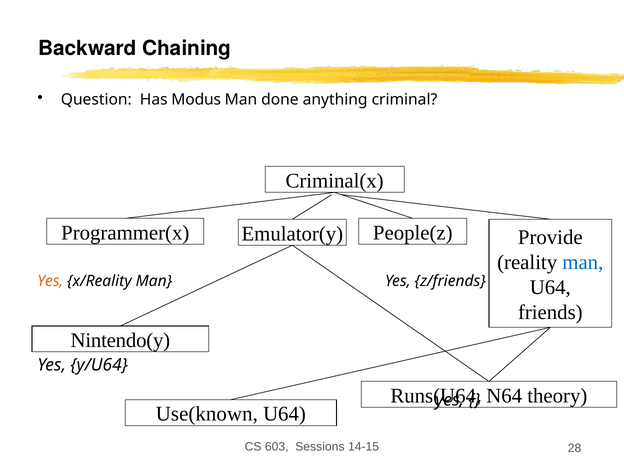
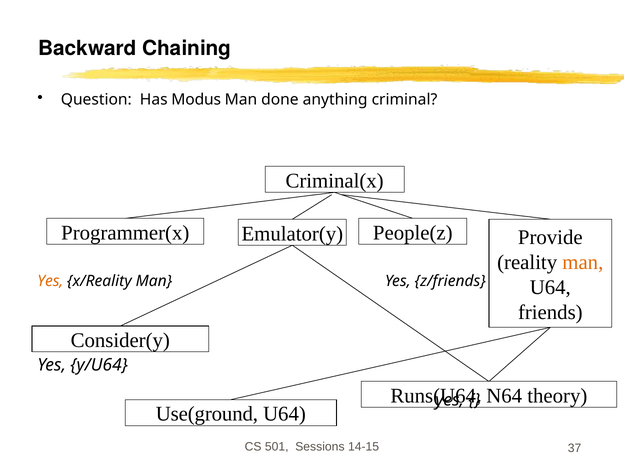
man colour: blue -> orange (583, 262)
Nintendo(y: Nintendo(y -> Consider(y (120, 340)
Use(known: Use(known -> Use(ground (207, 414)
603: 603 -> 501 (277, 447)
28: 28 -> 37 (575, 448)
